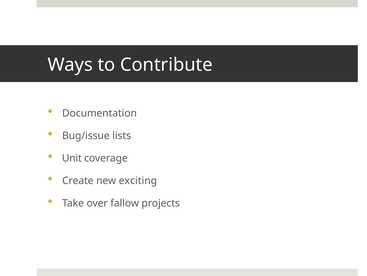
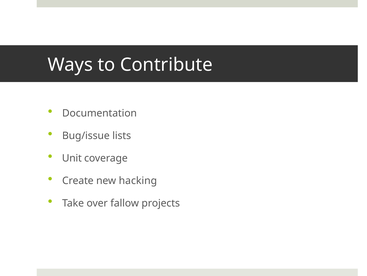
exciting: exciting -> hacking (138, 180)
